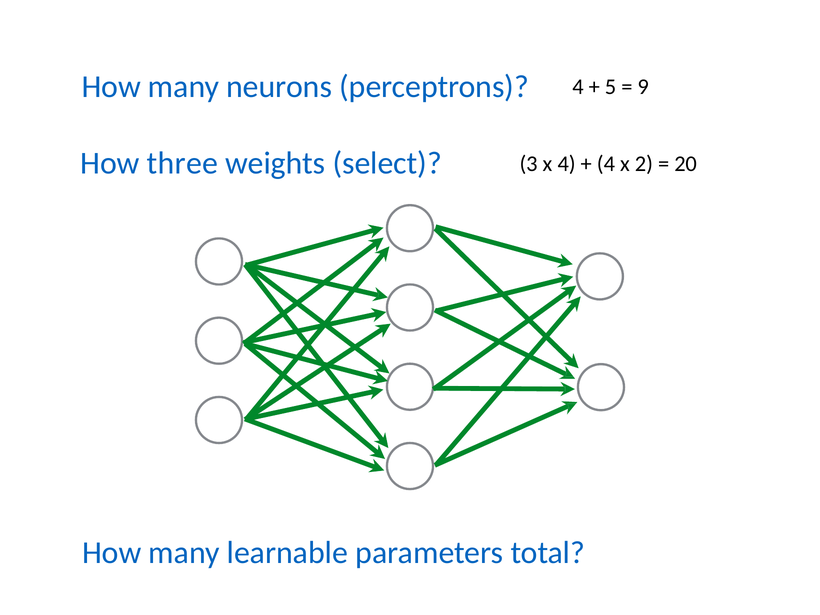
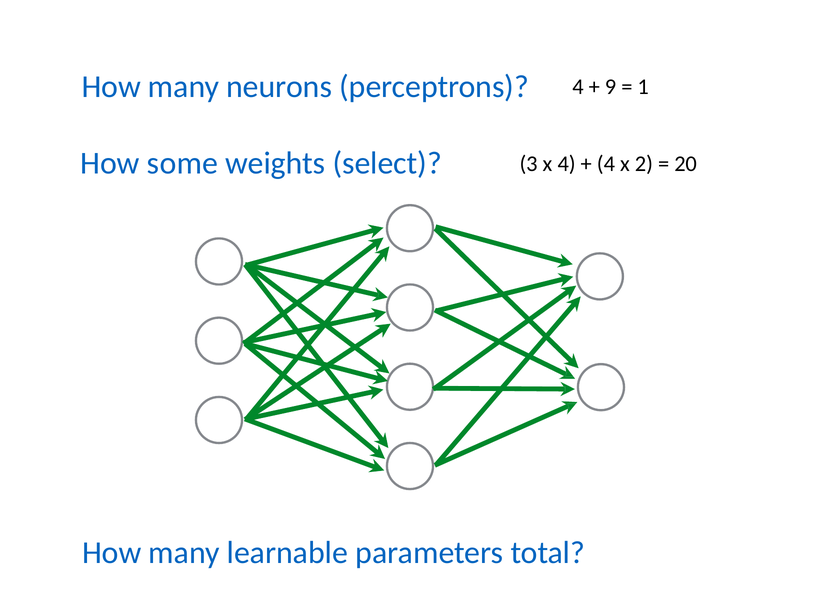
5: 5 -> 9 (610, 87)
9: 9 -> 1 (643, 87)
three: three -> some (182, 163)
